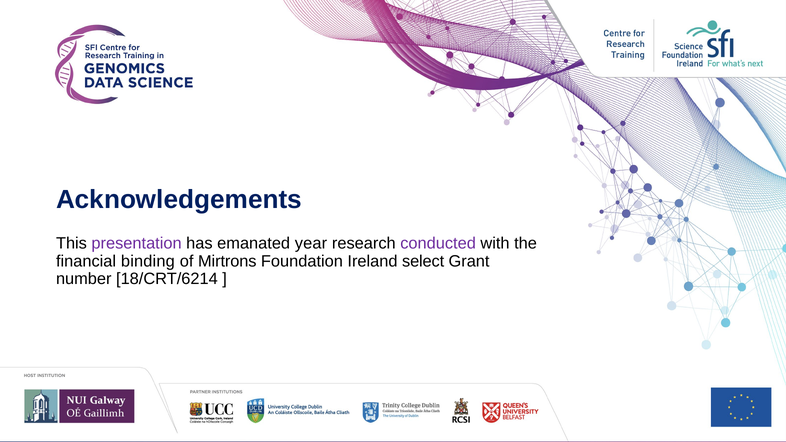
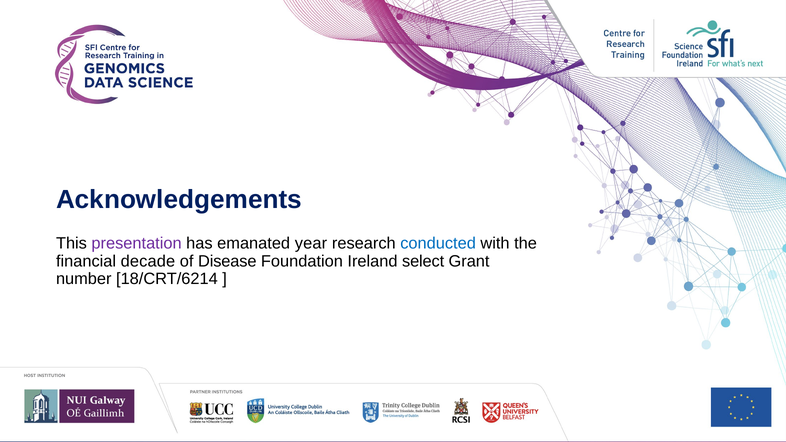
conducted colour: purple -> blue (438, 244)
binding: binding -> decade (148, 261)
Mirtrons: Mirtrons -> Disease (227, 261)
